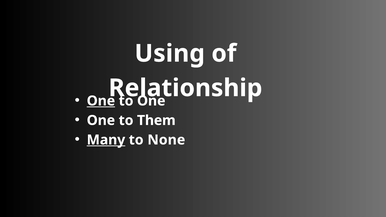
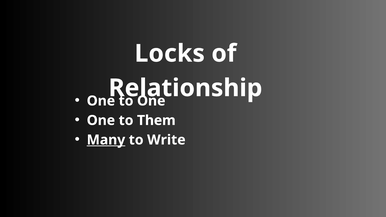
Using: Using -> Locks (170, 54)
One underline: present -> none (101, 101)
None: None -> Write (166, 140)
